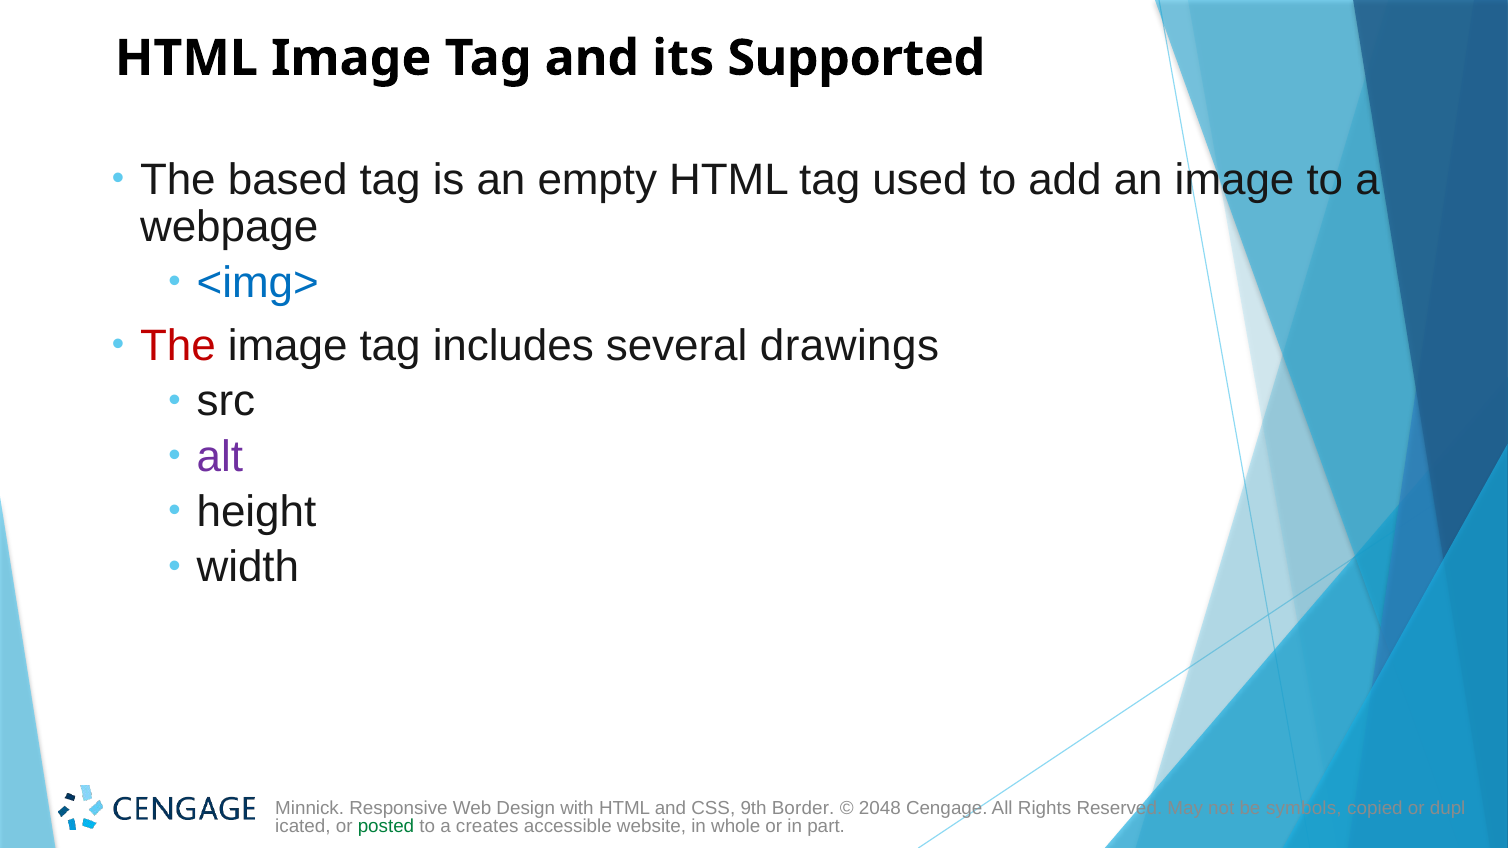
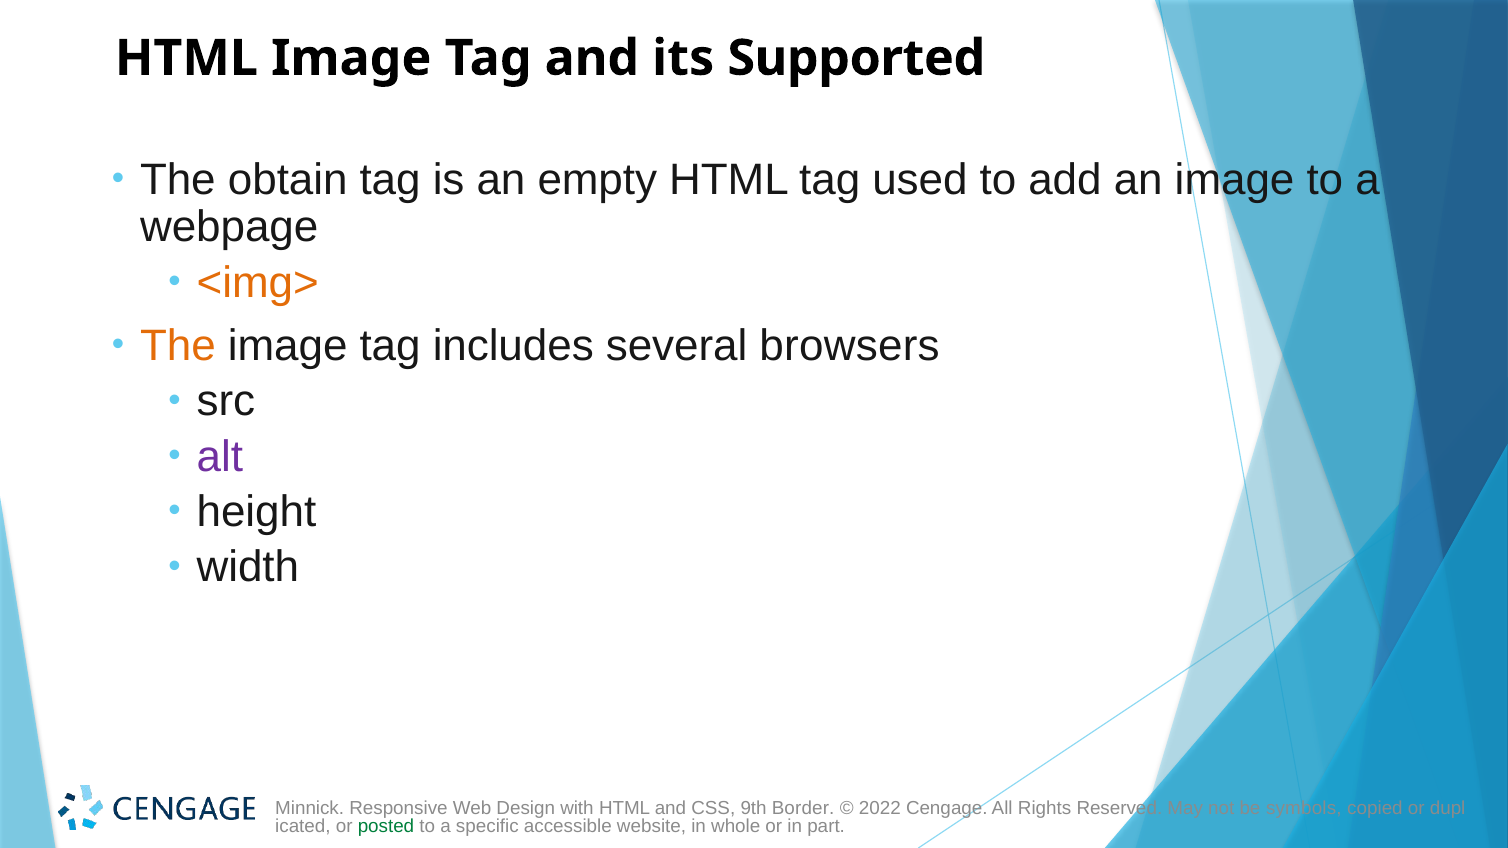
based: based -> obtain (288, 180)
<img> colour: blue -> orange (258, 283)
The colour: red -> orange (178, 346)
drawings: drawings -> browsers (850, 346)
2048: 2048 -> 2022 (880, 808)
creates: creates -> specific (487, 827)
